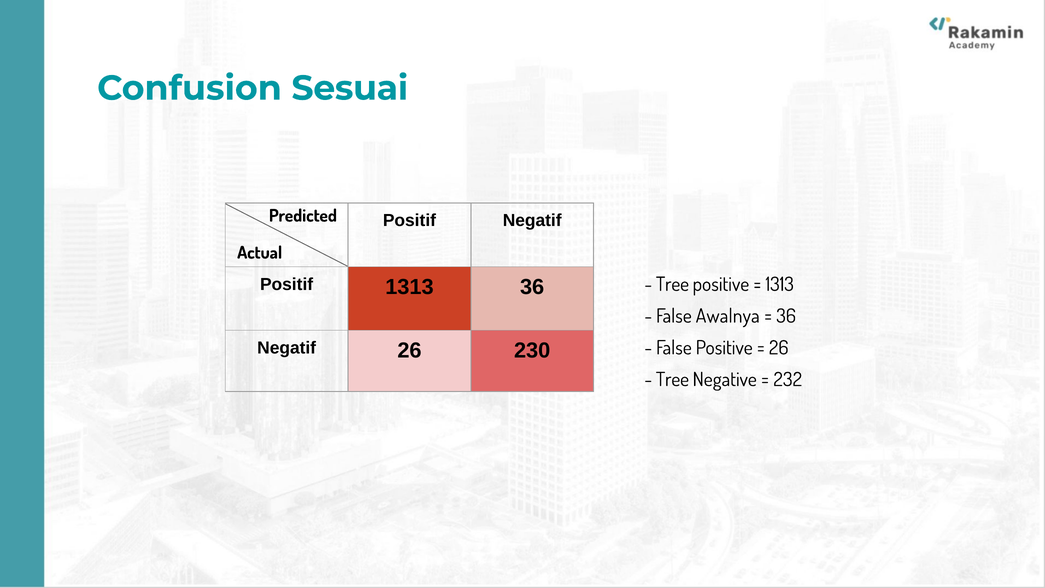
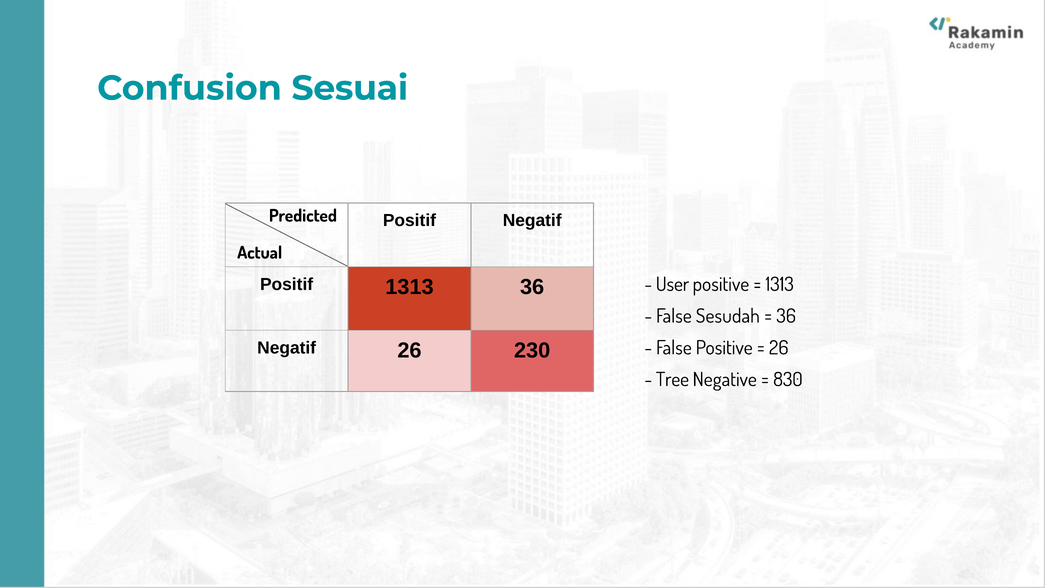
Tree: Tree -> User (672, 284)
Awalnya: Awalnya -> Sesudah (728, 316)
232: 232 -> 830 (788, 380)
